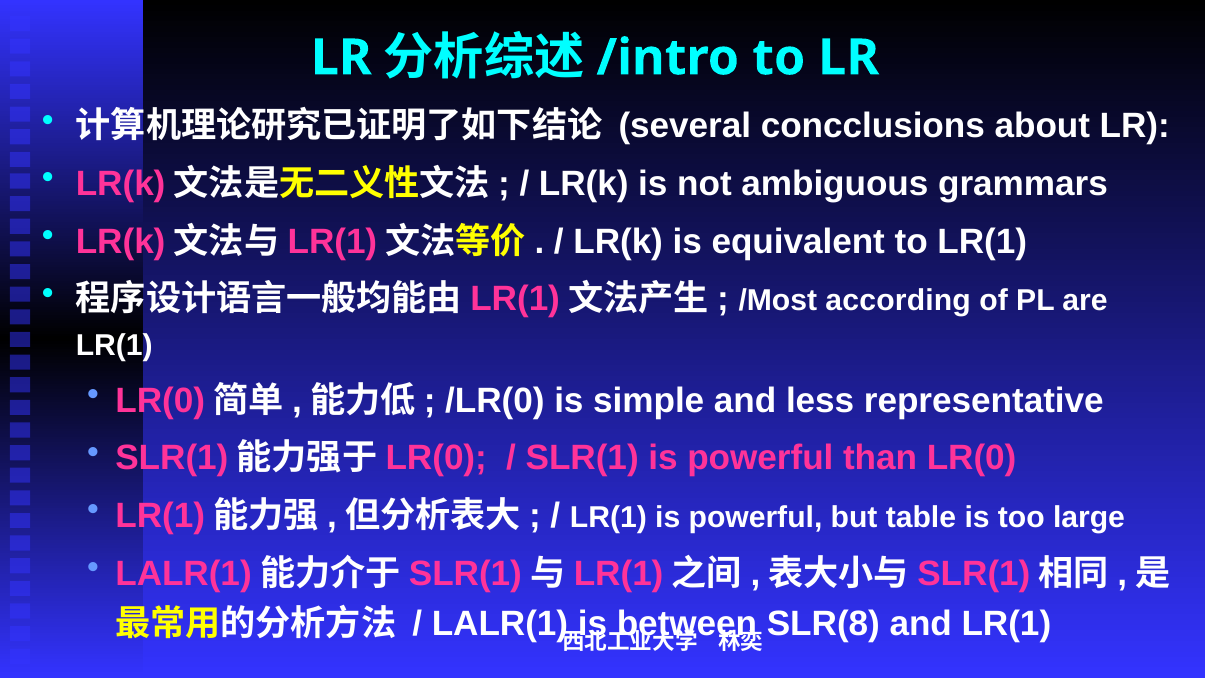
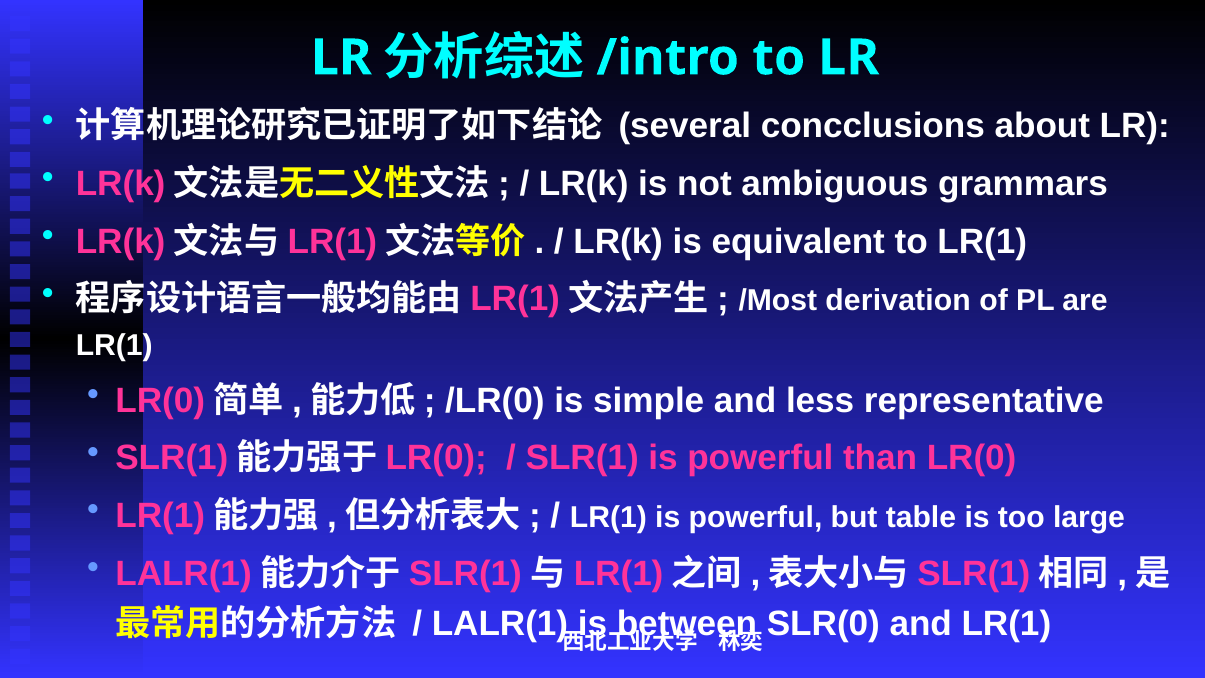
according: according -> derivation (898, 301)
SLR(8: SLR(8 -> SLR(0 (823, 624)
